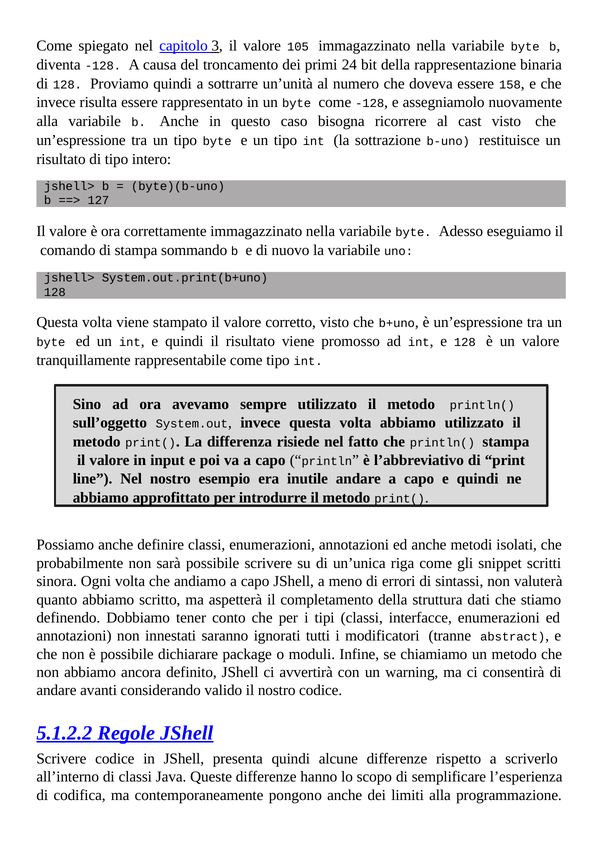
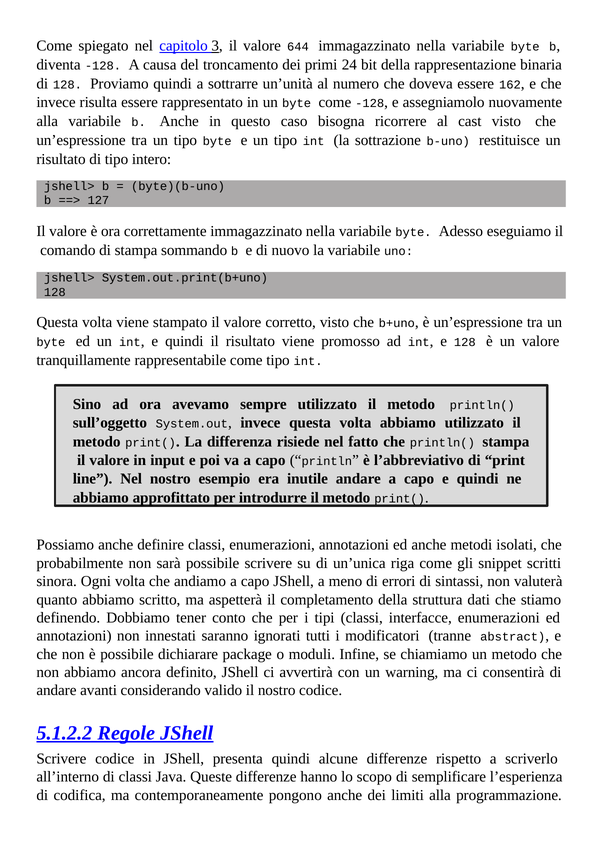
105: 105 -> 644 (298, 47)
158: 158 -> 162 (510, 85)
